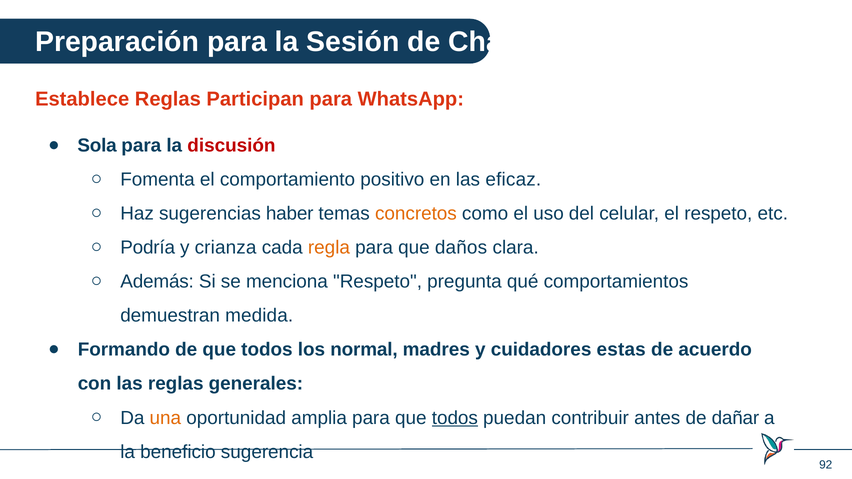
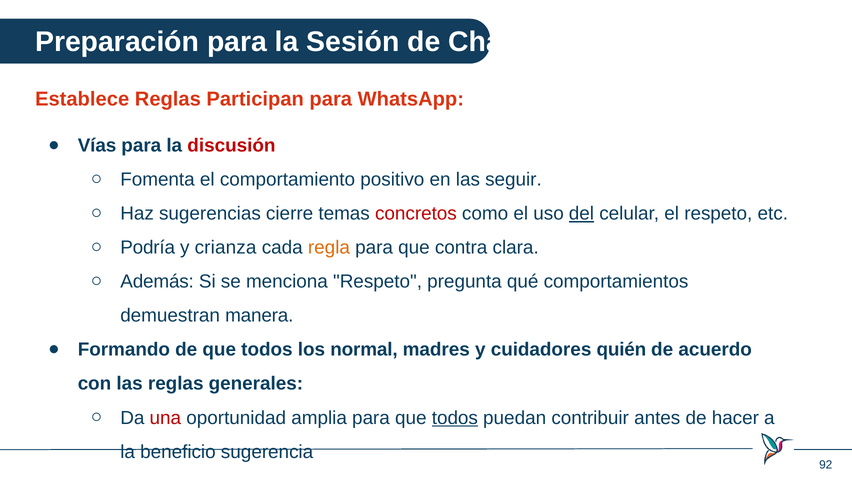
Sola: Sola -> Vías (97, 146)
eficaz: eficaz -> seguir (513, 180)
haber: haber -> cierre (290, 214)
concretos colour: orange -> red (416, 214)
del underline: none -> present (581, 214)
daños: daños -> contra (461, 248)
medida: medida -> manera (259, 316)
estas: estas -> quién (621, 350)
una colour: orange -> red (165, 418)
dañar: dañar -> hacer (735, 418)
